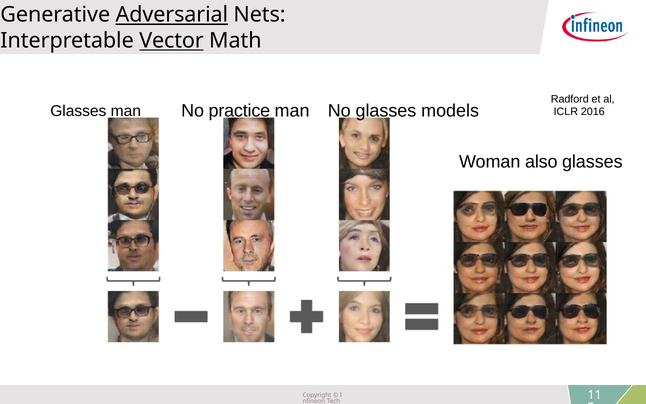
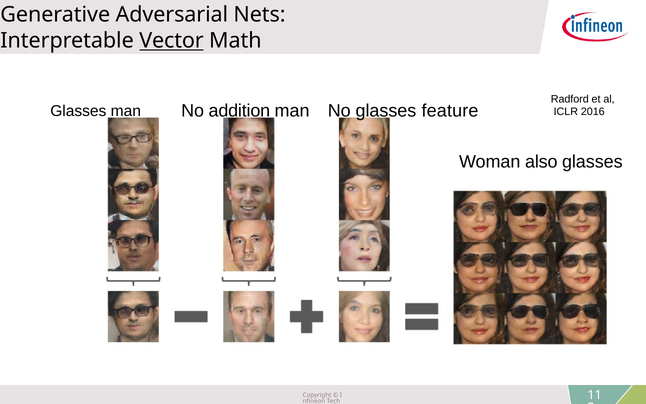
Adversarial underline: present -> none (172, 15)
practice: practice -> addition (239, 111)
models: models -> feature (450, 111)
